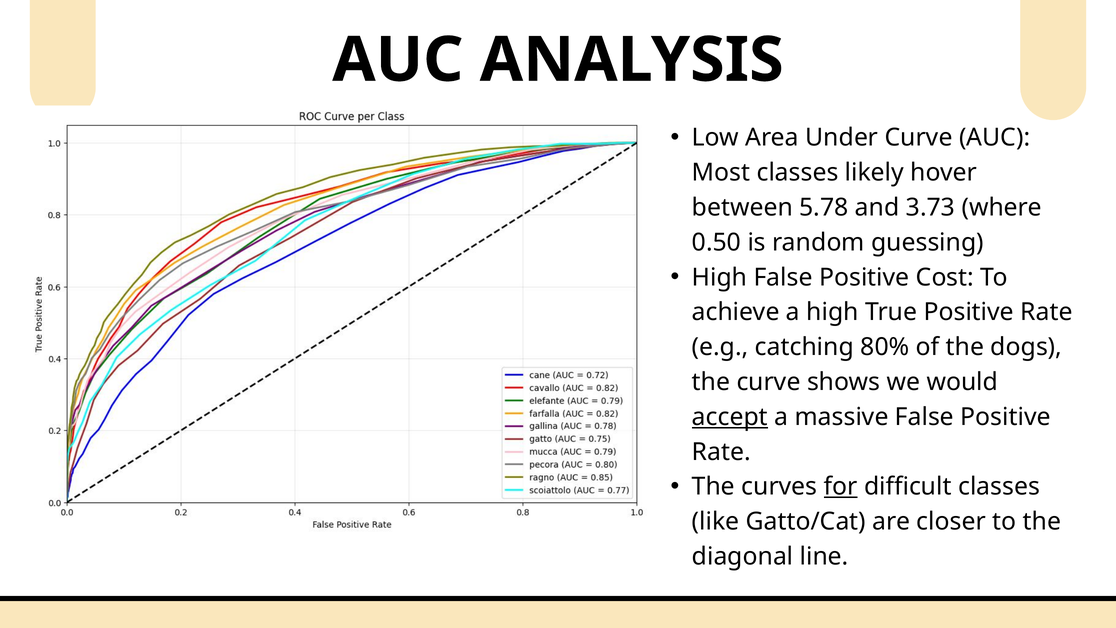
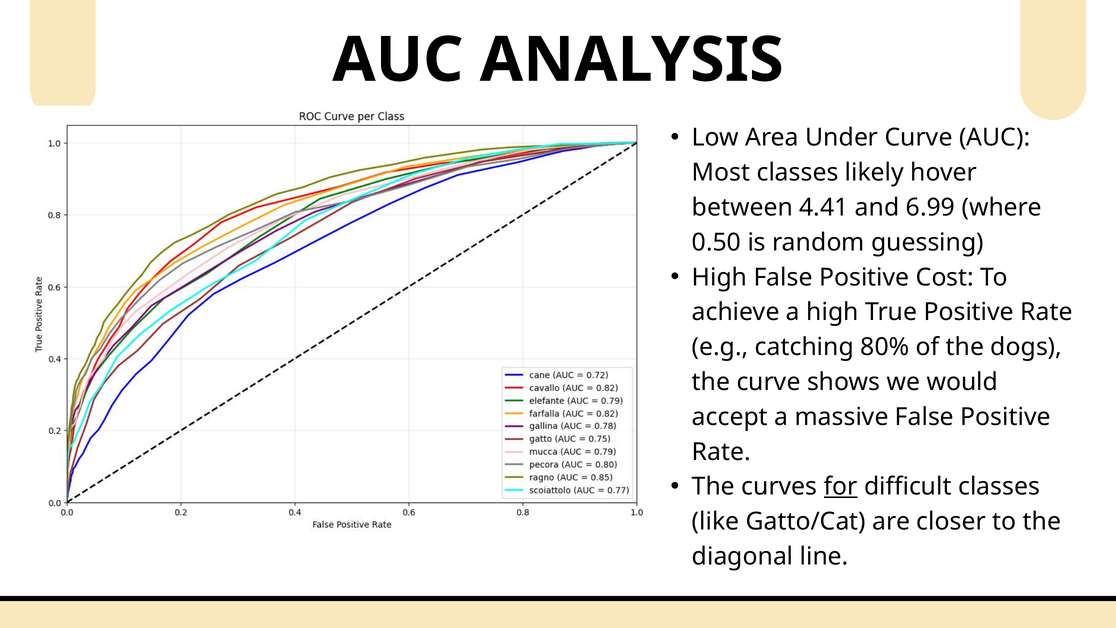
5.78: 5.78 -> 4.41 (824, 207)
3.73: 3.73 -> 6.99 (931, 207)
accept underline: present -> none (730, 417)
